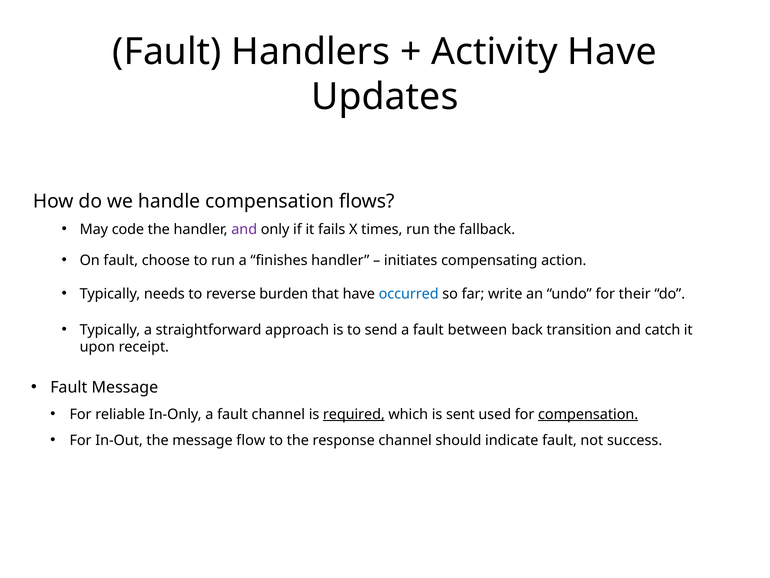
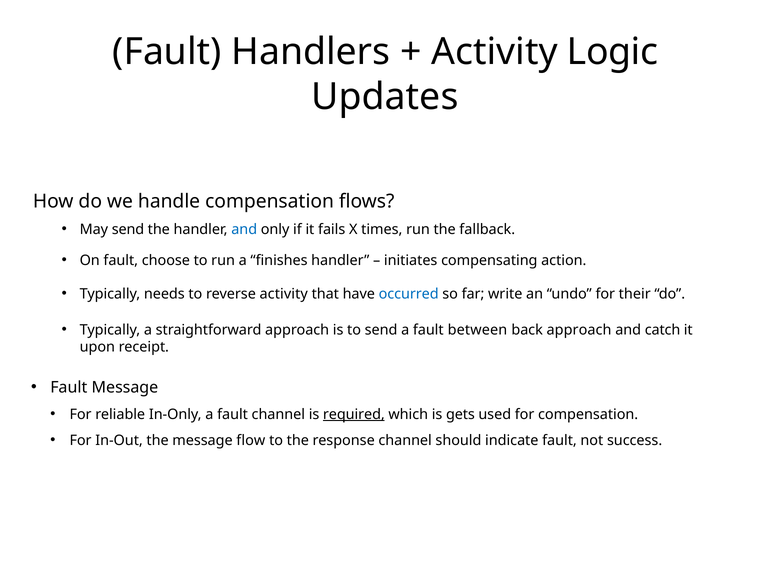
Activity Have: Have -> Logic (612, 52)
May code: code -> send (128, 229)
and colour: purple -> blue (244, 229)
reverse burden: burden -> activity (284, 294)
back transition: transition -> approach (579, 329)
sent: sent -> gets (460, 414)
compensation underline: present -> none (588, 414)
